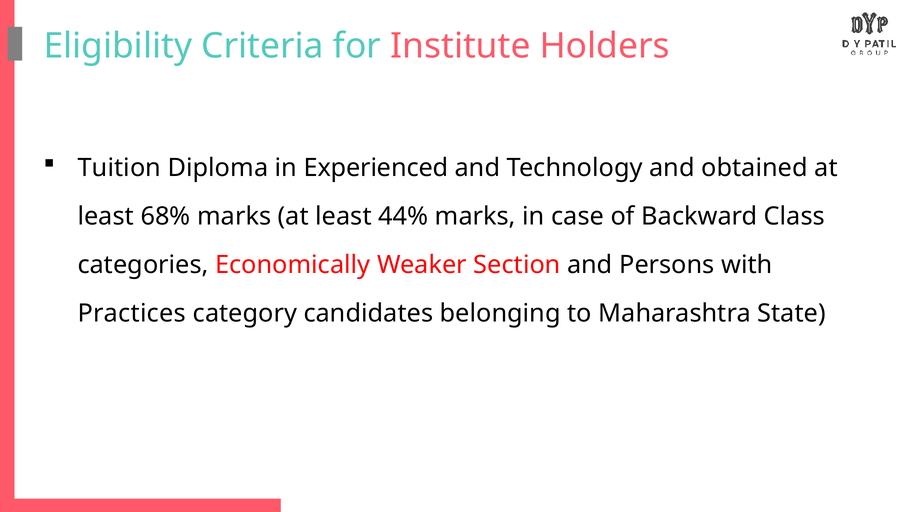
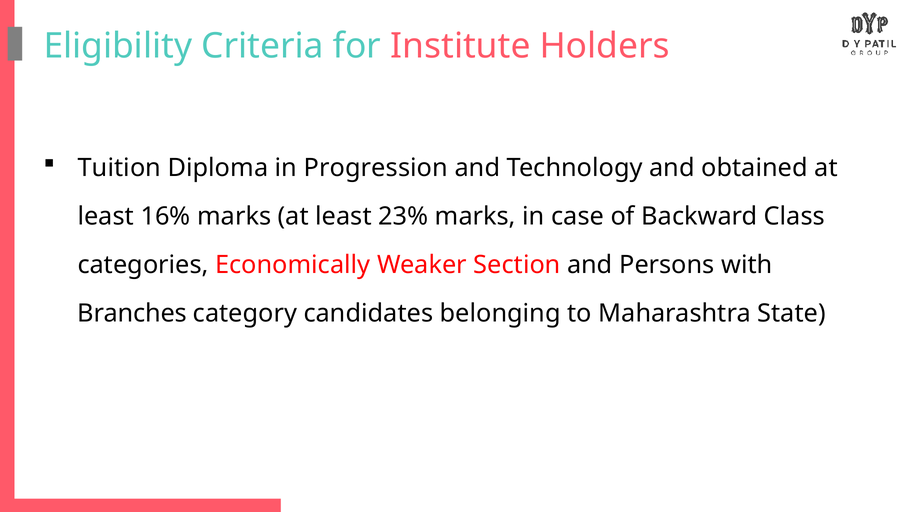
Experienced: Experienced -> Progression (376, 168)
68%: 68% -> 16% (166, 217)
44%: 44% -> 23% (403, 217)
Practices: Practices -> Branches (132, 314)
